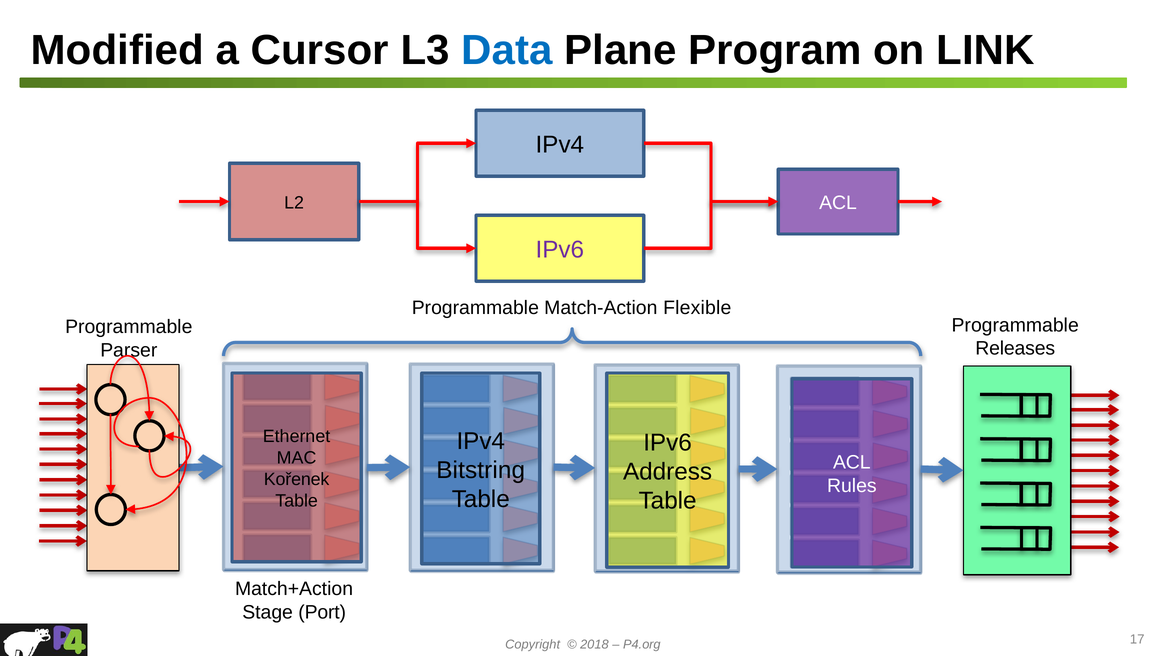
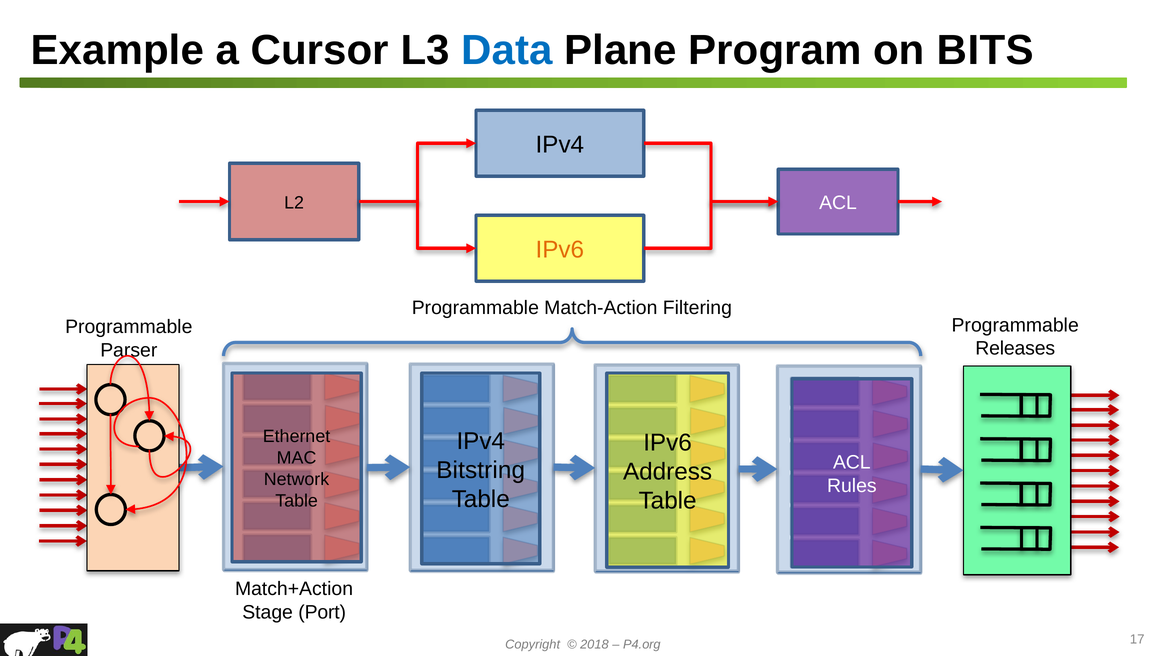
Modified: Modified -> Example (117, 50)
LINK: LINK -> BITS (985, 50)
IPv6 colour: purple -> orange (560, 250)
Flexible: Flexible -> Filtering (697, 308)
Kořenek: Kořenek -> Network (297, 479)
